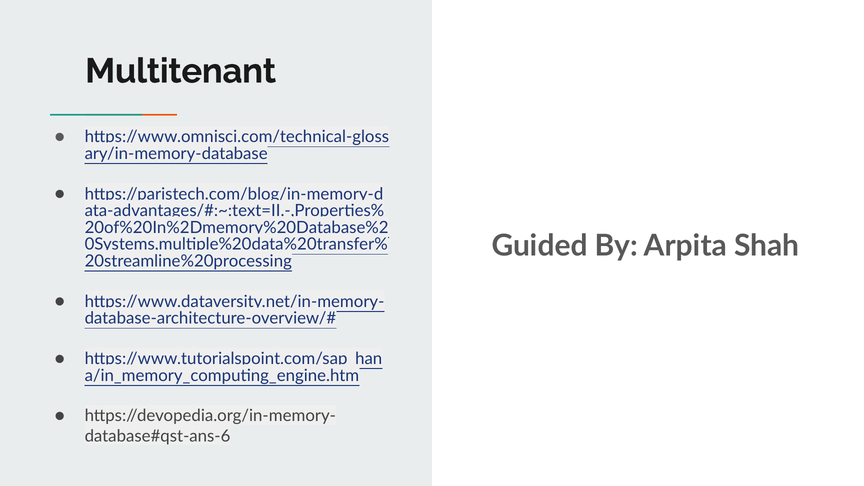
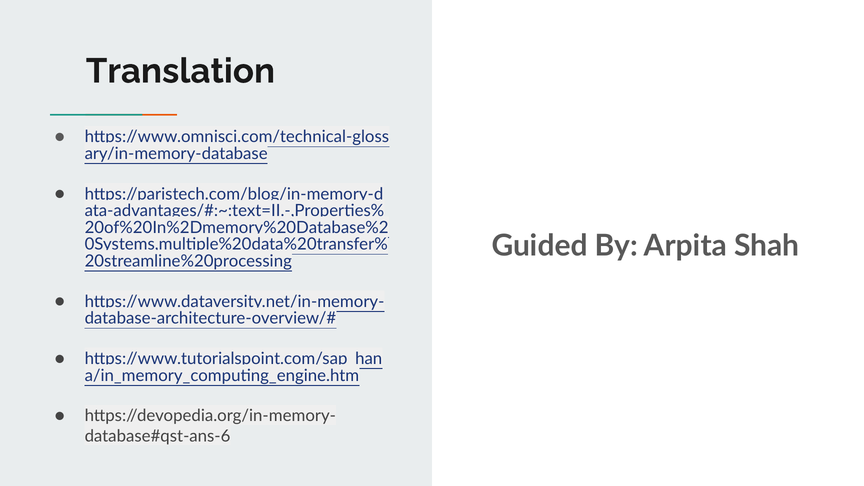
Multitenant: Multitenant -> Translation (180, 71)
